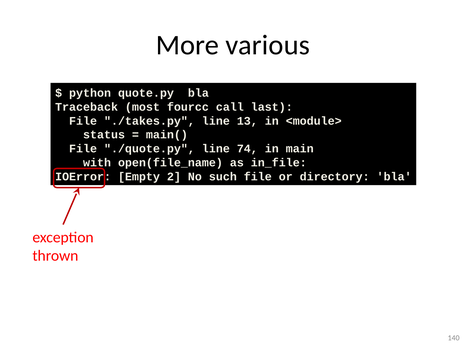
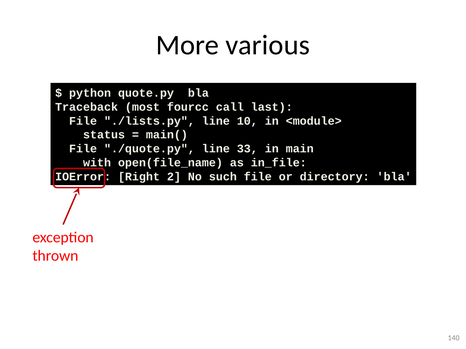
./takes.py: ./takes.py -> ./lists.py (149, 121)
13: 13 -> 10 (247, 121)
74: 74 -> 33 (247, 149)
Empty: Empty -> Right (139, 177)
